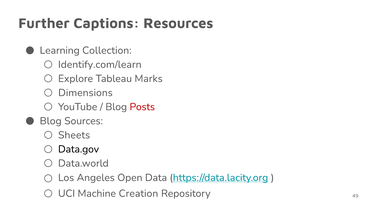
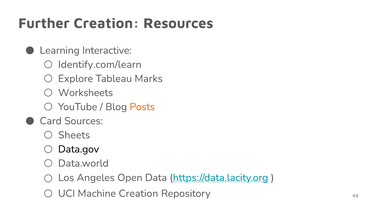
Further Captions: Captions -> Creation (106, 23)
Collection: Collection -> Interactive (107, 50)
Dimensions: Dimensions -> Worksheets (86, 92)
Posts colour: red -> orange (142, 107)
Blog: Blog -> Card (51, 121)
